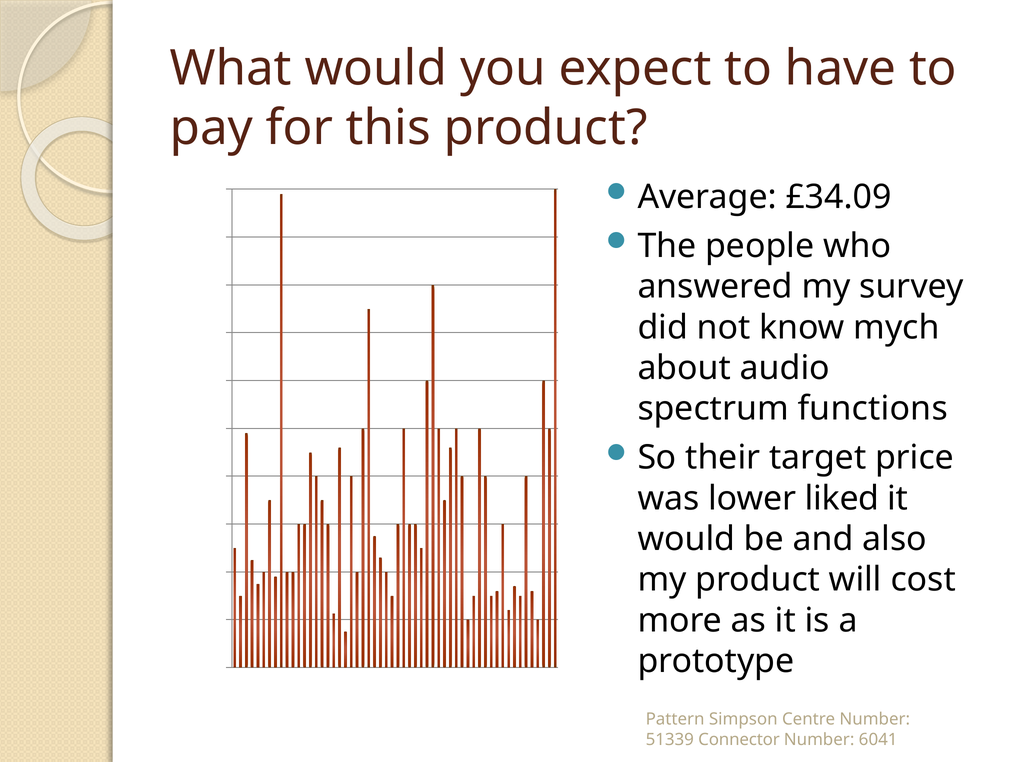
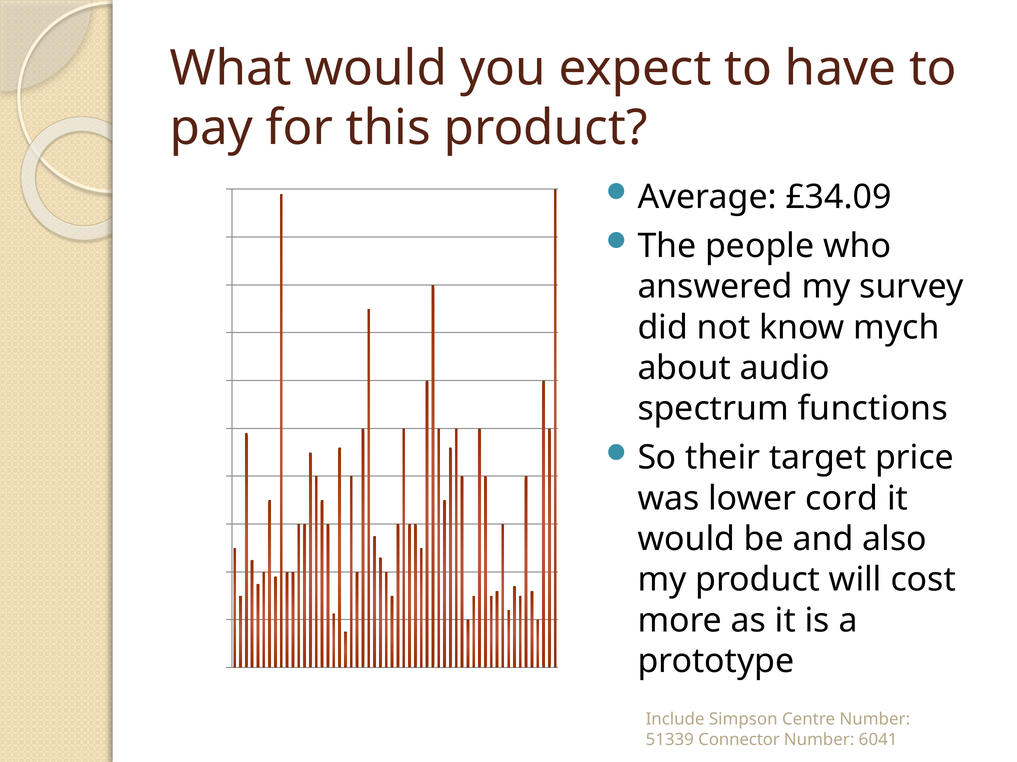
liked: liked -> cord (842, 499)
Pattern: Pattern -> Include (675, 720)
